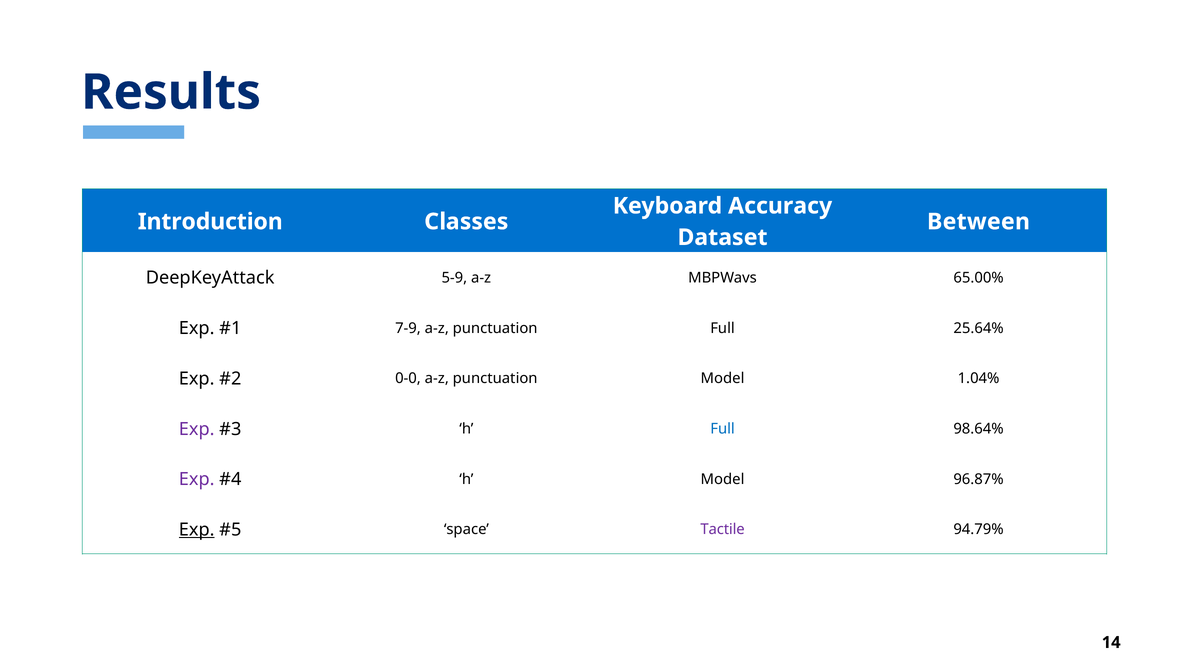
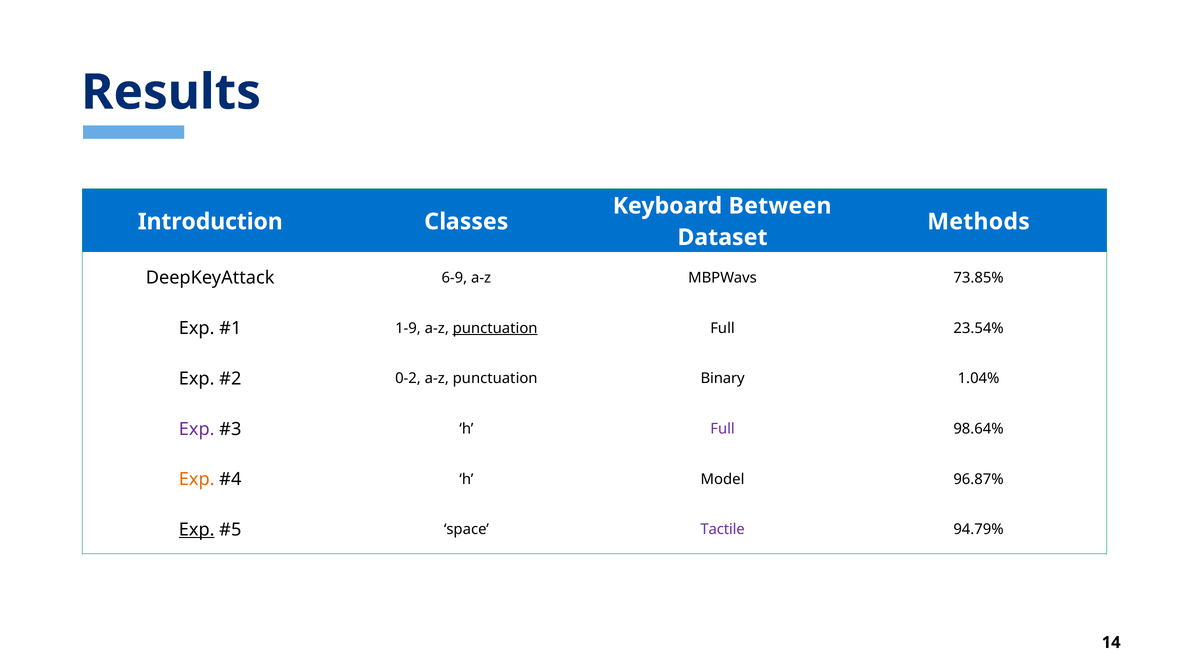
Accuracy: Accuracy -> Between (780, 206)
Between: Between -> Methods (979, 222)
5-9: 5-9 -> 6-9 (454, 278)
65.00%: 65.00% -> 73.85% (979, 278)
7-9: 7-9 -> 1-9 (408, 328)
punctuation underline: none -> present (495, 328)
25.64%: 25.64% -> 23.54% (979, 328)
0-0: 0-0 -> 0-2 (408, 379)
punctuation Model: Model -> Binary (723, 379)
Full colour: blue -> purple (723, 429)
Exp colour: purple -> orange (197, 480)
